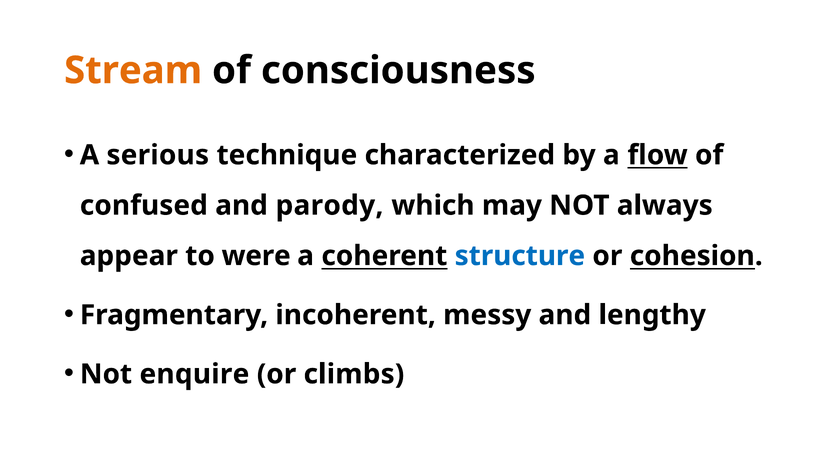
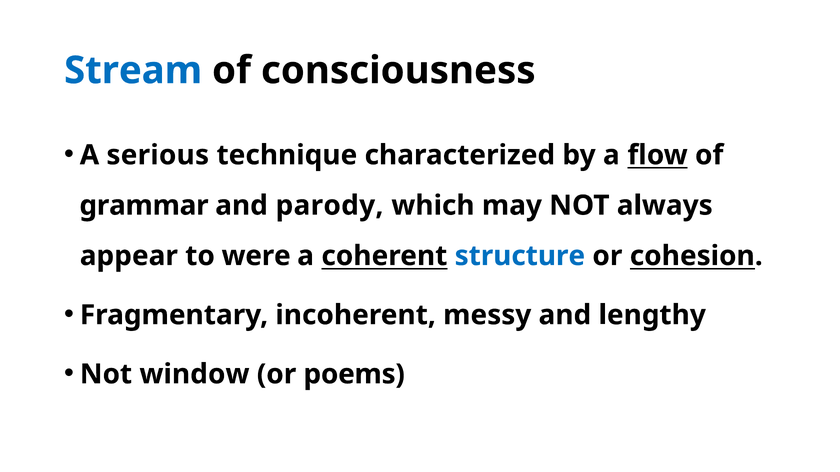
Stream colour: orange -> blue (133, 71)
confused: confused -> grammar (144, 206)
enquire: enquire -> window (194, 375)
climbs: climbs -> poems (354, 375)
